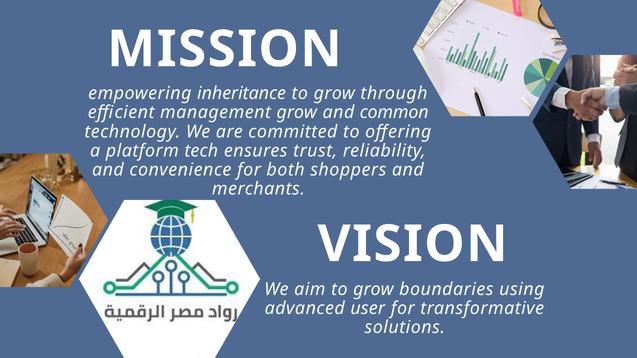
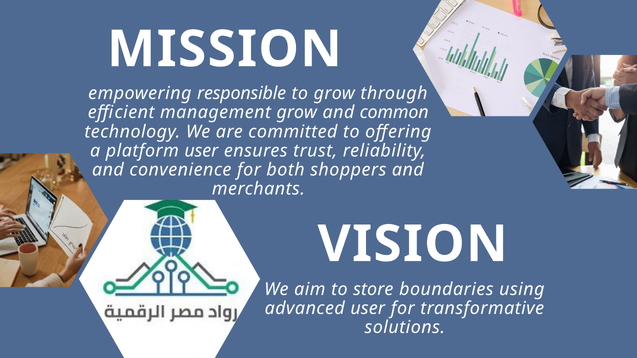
inheritance: inheritance -> responsible (242, 94)
platform tech: tech -> user (201, 151)
aim to grow: grow -> store (373, 290)
